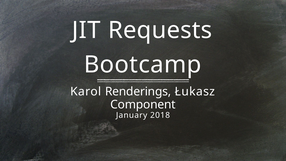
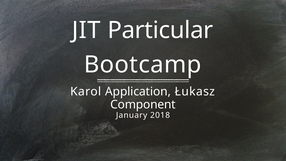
Requests: Requests -> Particular (160, 30)
Renderings: Renderings -> Application (138, 92)
